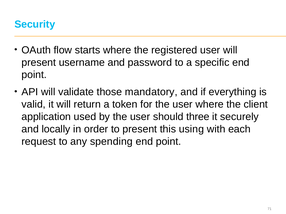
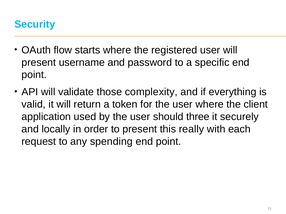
mandatory: mandatory -> complexity (151, 92)
using: using -> really (191, 129)
